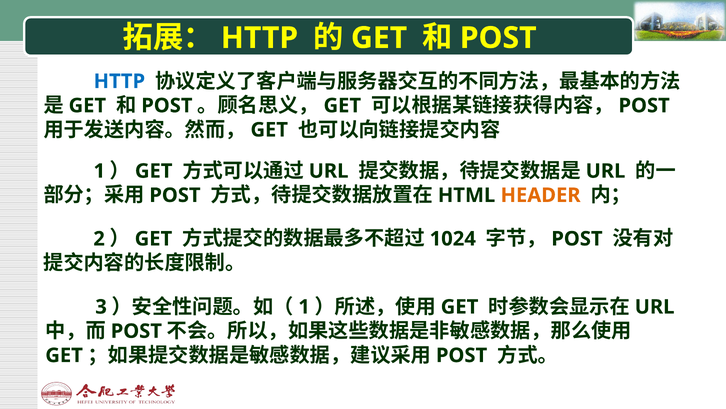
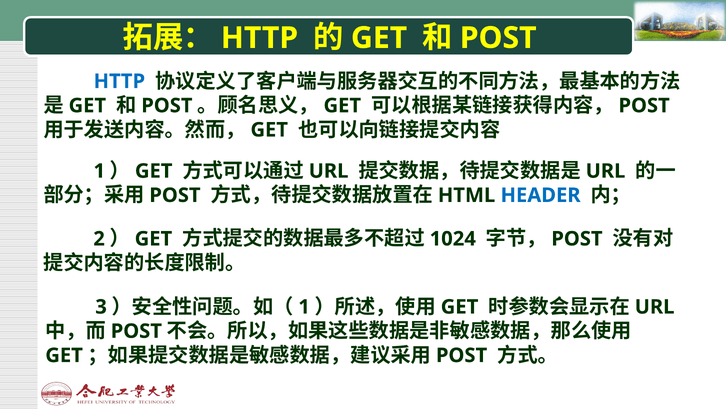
HEADER colour: orange -> blue (541, 195)
